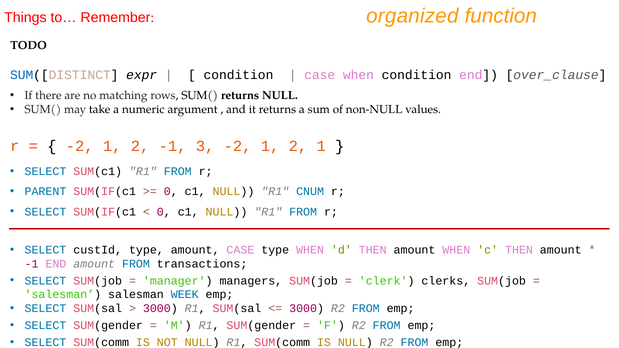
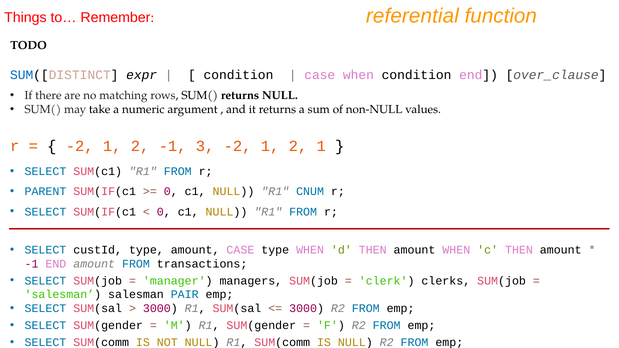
organized: organized -> referential (412, 16)
WEEK: WEEK -> PAIR (185, 295)
